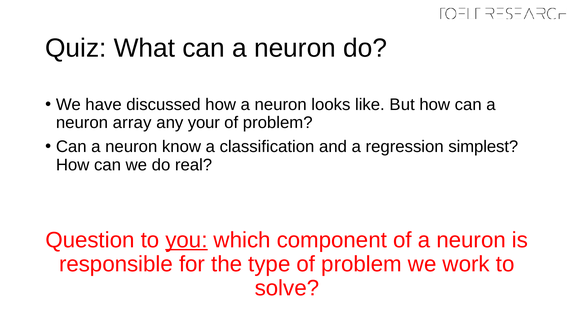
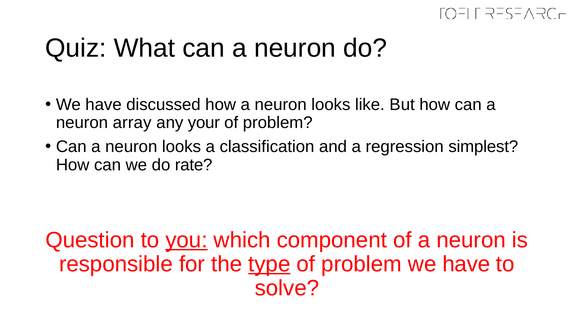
Can a neuron know: know -> looks (181, 147)
real: real -> rate (194, 165)
type underline: none -> present (269, 264)
problem we work: work -> have (466, 264)
